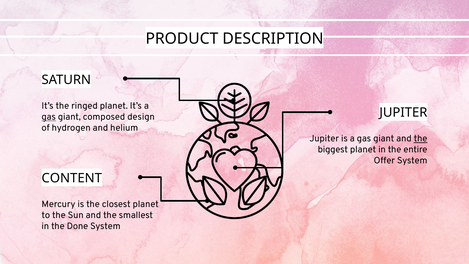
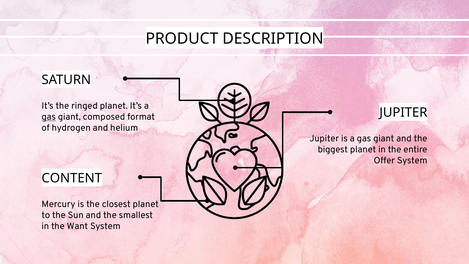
design: design -> format (141, 117)
the underline: present -> none (421, 139)
Done: Done -> Want (77, 226)
